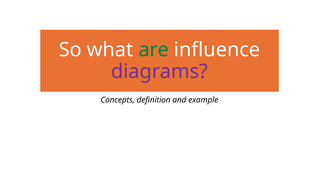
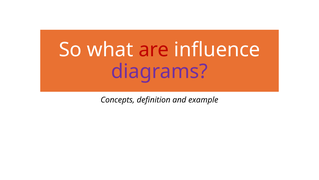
are colour: green -> red (154, 50)
